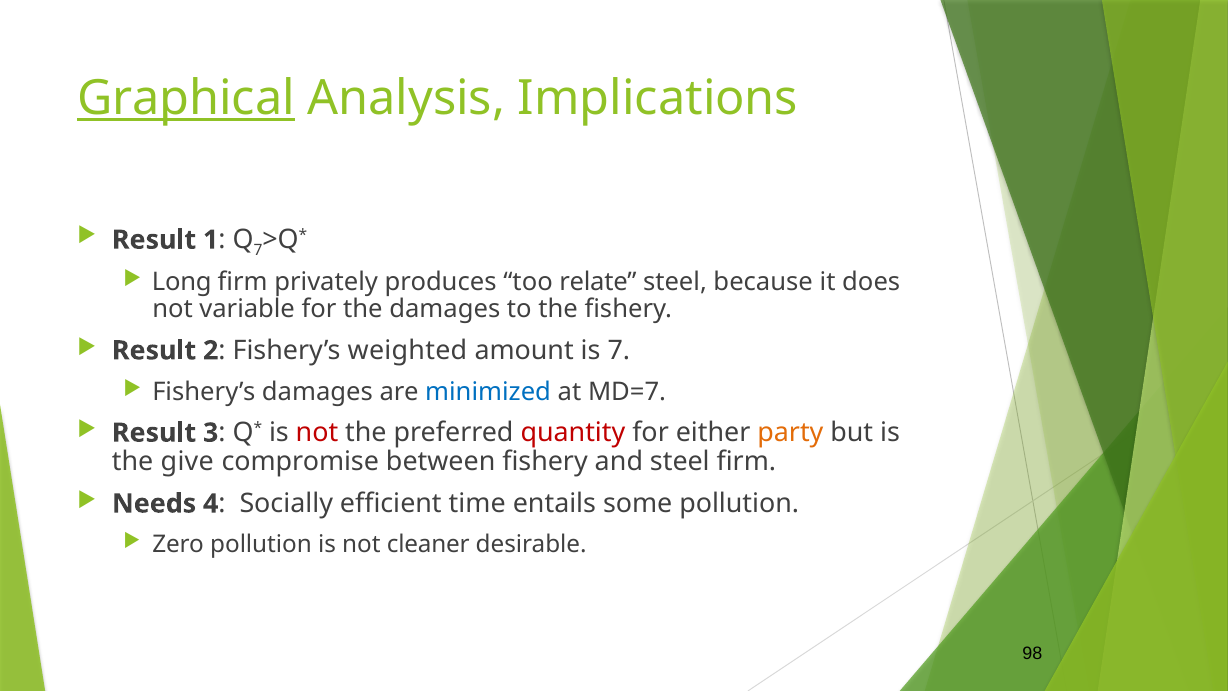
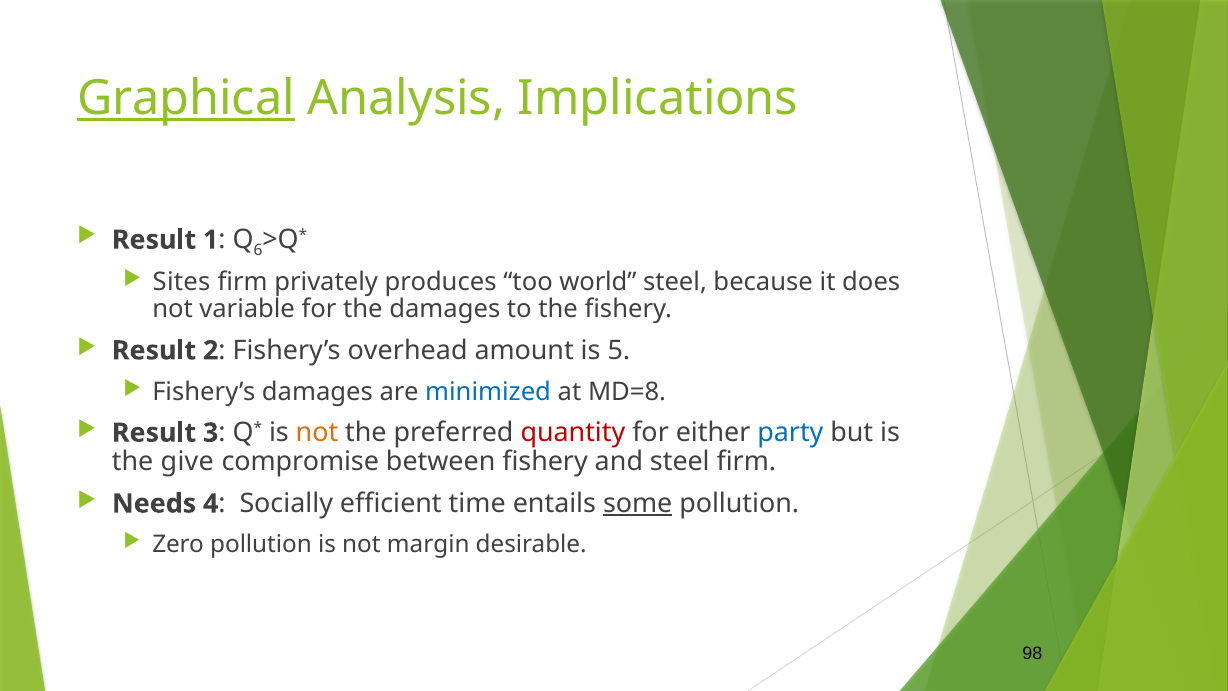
Q 7: 7 -> 6 (258, 250)
Long: Long -> Sites (182, 282)
relate: relate -> world (598, 282)
weighted: weighted -> overhead (408, 350)
is 7: 7 -> 5 (619, 350)
MD=7: MD=7 -> MD=8 (627, 392)
not colour: red -> orange (317, 433)
party colour: orange -> blue (790, 433)
some underline: none -> present (638, 503)
cleaner: cleaner -> margin (428, 544)
